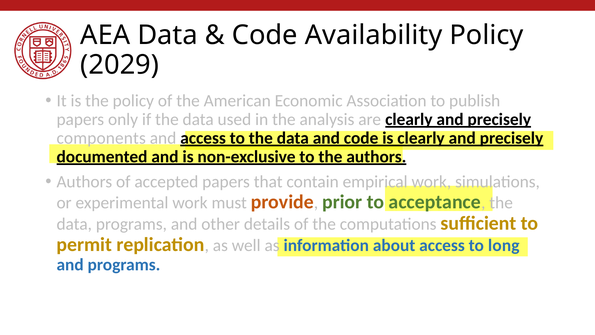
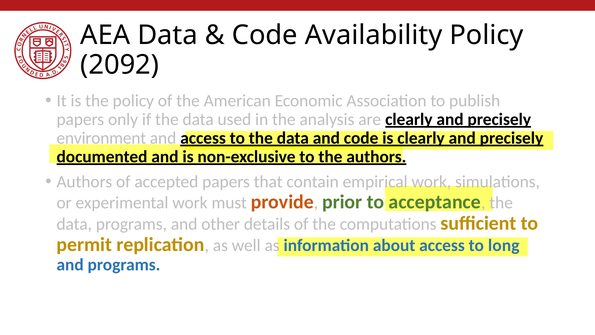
2029: 2029 -> 2092 (120, 65)
components: components -> environment (101, 138)
